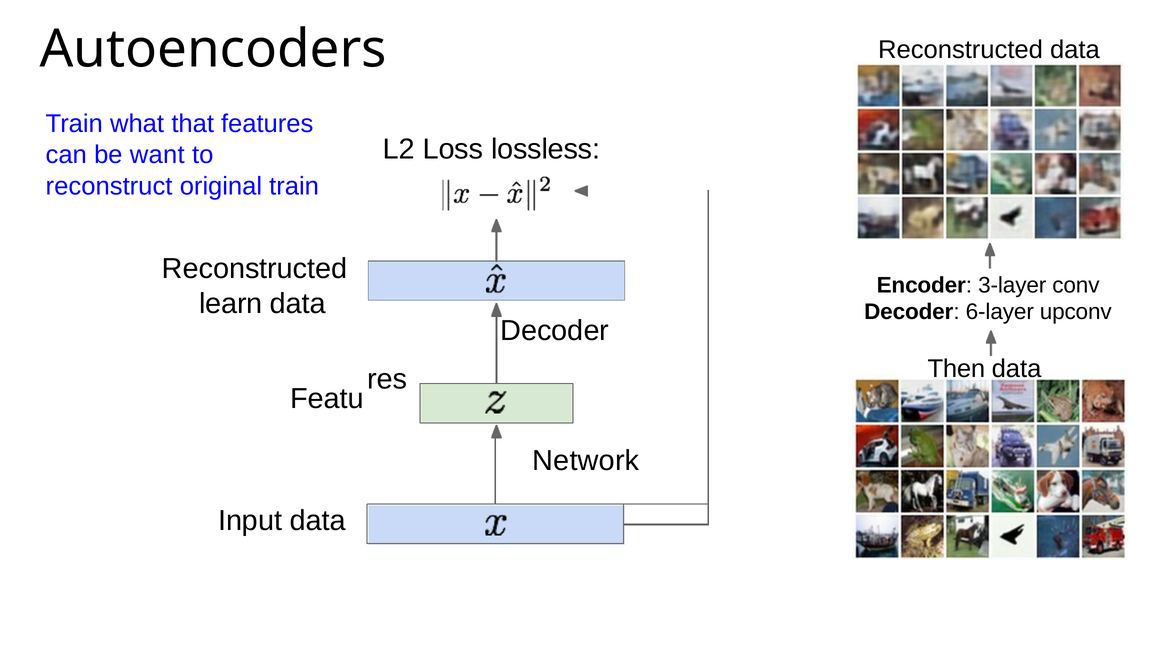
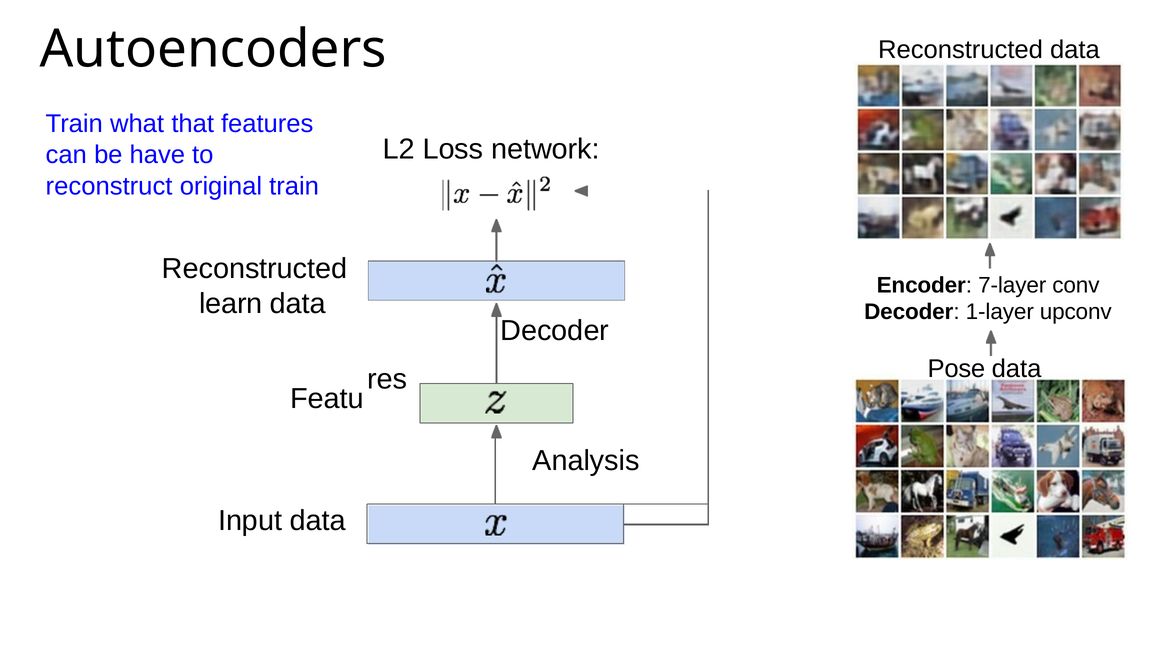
lossless: lossless -> network (546, 149)
want: want -> have (157, 155)
3-layer: 3-layer -> 7-layer (1012, 285)
6-layer: 6-layer -> 1-layer (1000, 312)
Then: Then -> Pose (956, 369)
Network: Network -> Analysis (586, 461)
